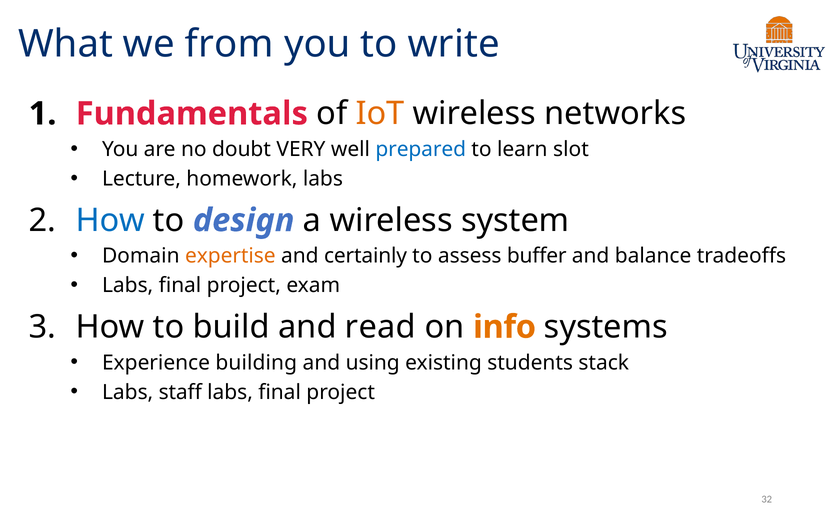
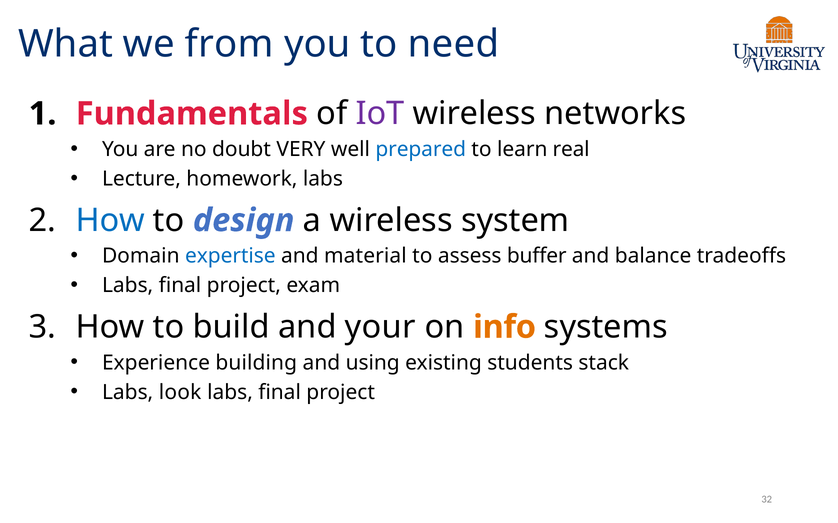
write: write -> need (454, 44)
IoT colour: orange -> purple (380, 114)
slot: slot -> real (571, 150)
expertise colour: orange -> blue (230, 256)
certainly: certainly -> material (365, 256)
read: read -> your (380, 328)
staff: staff -> look (180, 393)
